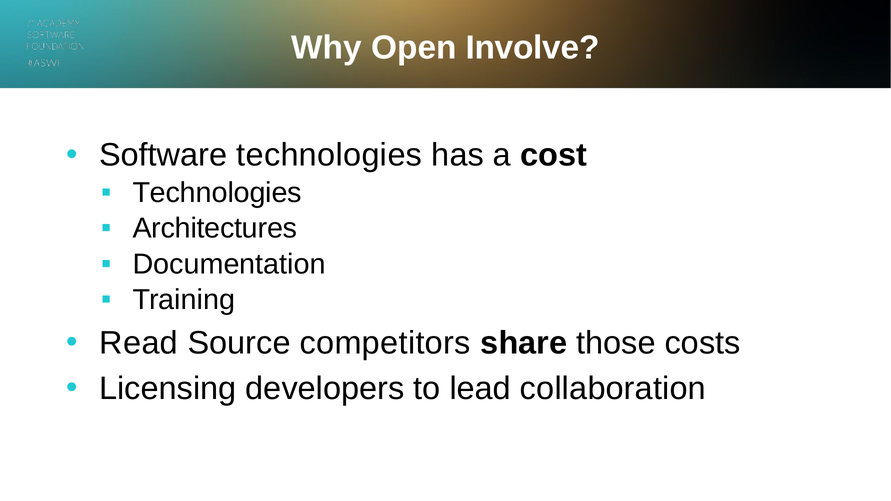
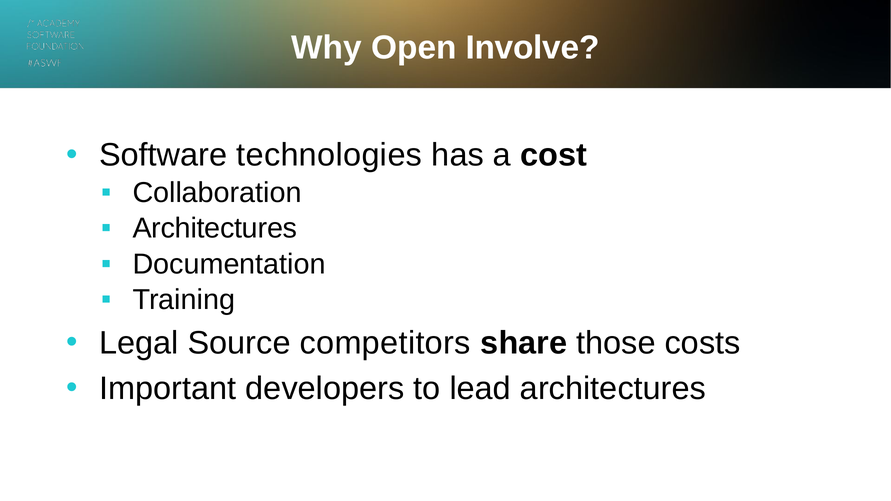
Technologies: Technologies -> Collaboration (217, 193)
Read: Read -> Legal (139, 343)
Licensing: Licensing -> Important (168, 388)
lead collaboration: collaboration -> architectures (613, 388)
